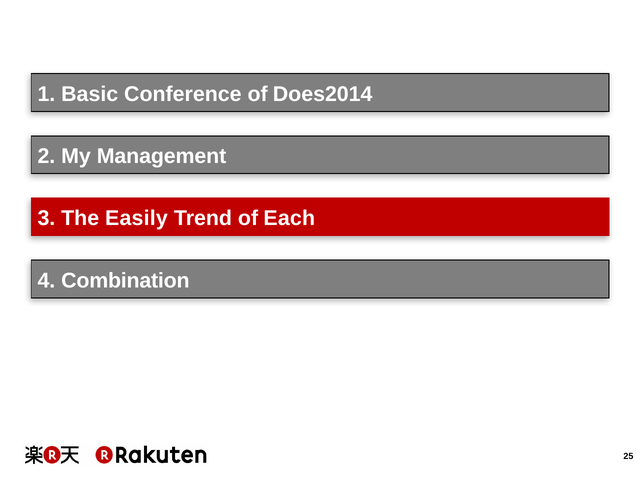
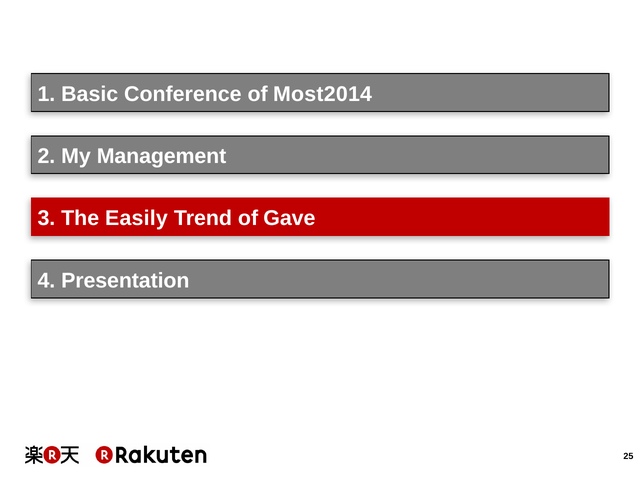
Does2014: Does2014 -> Most2014 (323, 94)
Each: Each -> Gave (289, 219)
Combination: Combination -> Presentation (125, 281)
